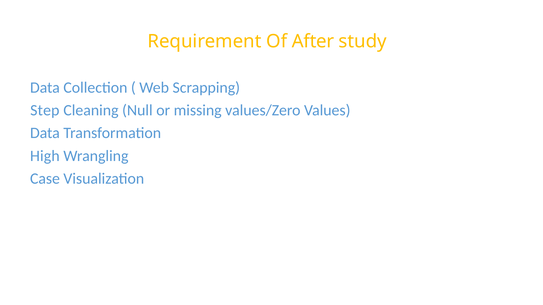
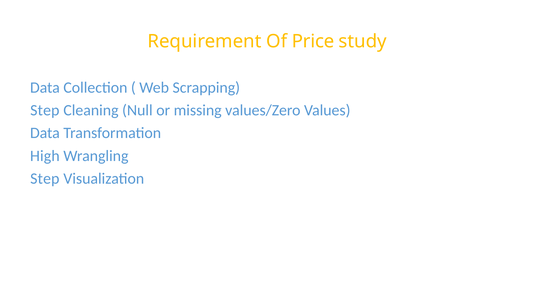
After: After -> Price (313, 42)
Case: Case -> Step (45, 179)
